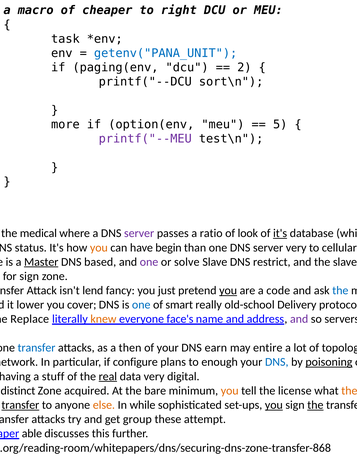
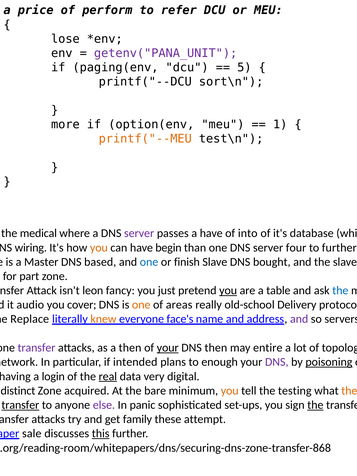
macro: macro -> price (36, 10)
cheaper: cheaper -> perform (107, 10)
right: right -> refer (179, 10)
task: task -> lose (65, 39)
getenv("PANA_UNIT colour: blue -> purple (166, 53)
2: 2 -> 5 (244, 67)
5: 5 -> 1 (280, 125)
printf("--MEU colour: purple -> orange (145, 139)
a ratio: ratio -> have (211, 233)
look: look -> into (248, 233)
it's underline: present -> none (280, 233)
status: status -> wiring (31, 248)
server very: very -> four (296, 248)
to cellular: cellular -> further (339, 248)
Master underline: present -> none (41, 262)
one colour: purple -> blue (149, 262)
solve: solve -> finish (187, 262)
restrict: restrict -> bought (272, 262)
for sign: sign -> part (29, 276)
lend: lend -> leon (93, 290)
code: code -> table (278, 290)
lower: lower -> audio (30, 305)
one colour: blue -> orange (141, 305)
smart: smart -> areas (179, 305)
transfer colour: blue -> purple (36, 348)
your underline: none -> present (168, 348)
DNS earn: earn -> then (216, 348)
configure: configure -> intended (135, 362)
DNS colour: blue -> purple (277, 362)
stuff: stuff -> login (53, 376)
license: license -> testing (295, 391)
else colour: orange -> purple (104, 405)
while: while -> panic (142, 405)
you underline: present -> none (274, 405)
group: group -> family (137, 419)
able: able -> sale (32, 433)
this underline: none -> present (101, 433)
